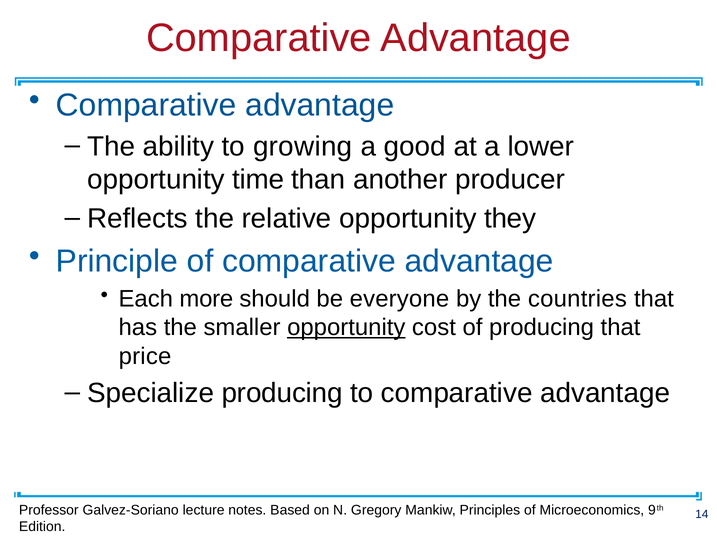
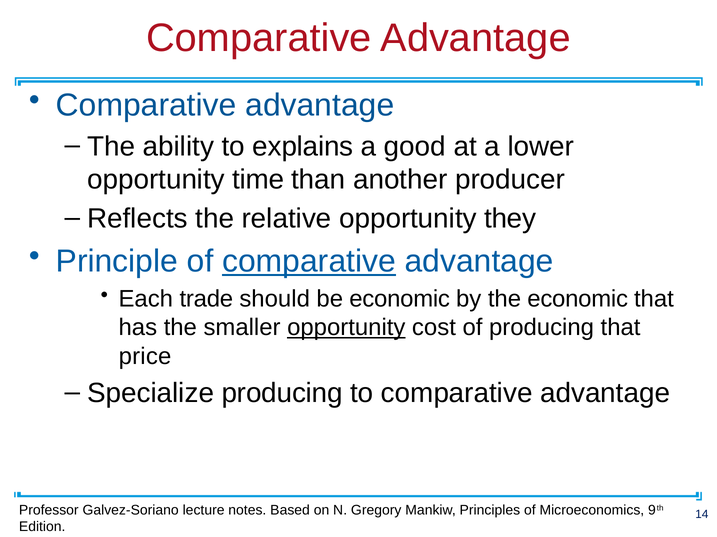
growing: growing -> explains (303, 147)
comparative underline: none -> present (309, 262)
more: more -> trade (206, 299)
be everyone: everyone -> economic (400, 299)
the countries: countries -> economic (578, 299)
